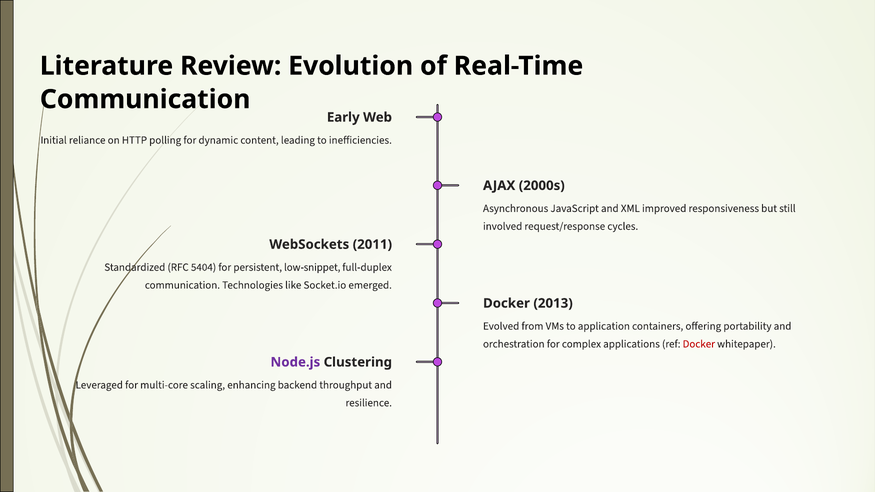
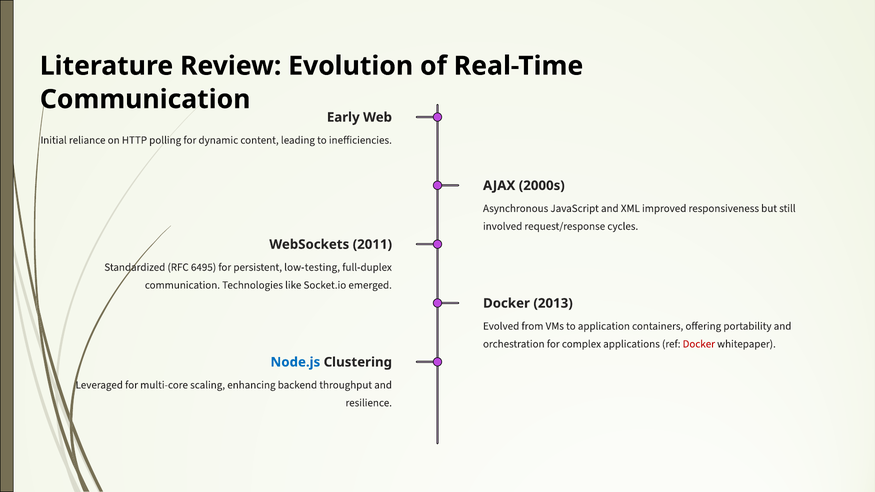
5404: 5404 -> 6495 (204, 267)
low-snippet: low-snippet -> low-testing (312, 267)
Node.js colour: purple -> blue (295, 362)
